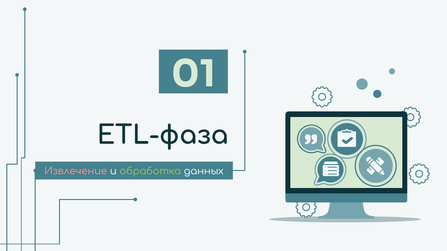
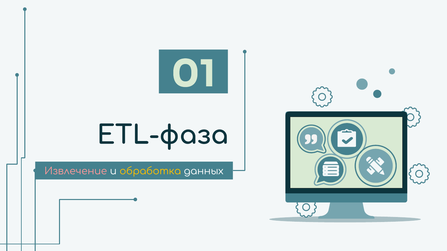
обработка colour: light green -> yellow (150, 172)
